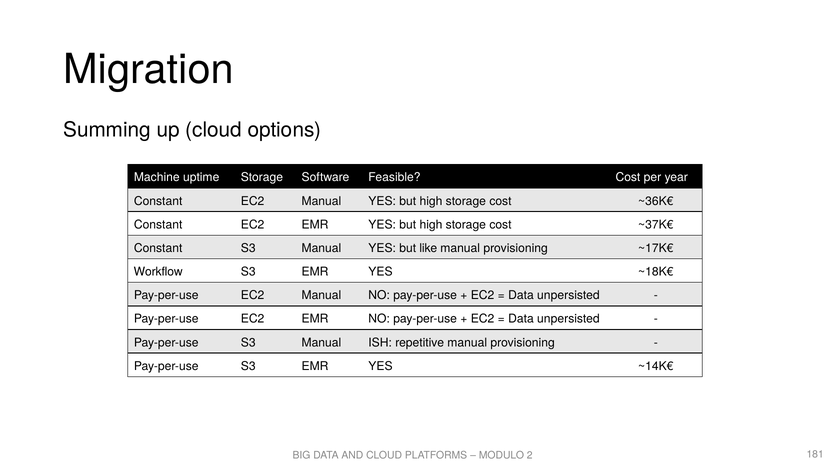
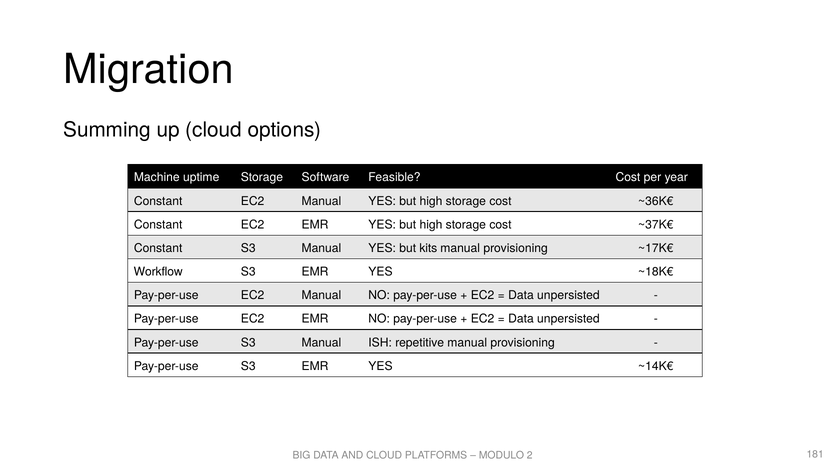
like: like -> kits (428, 248)
